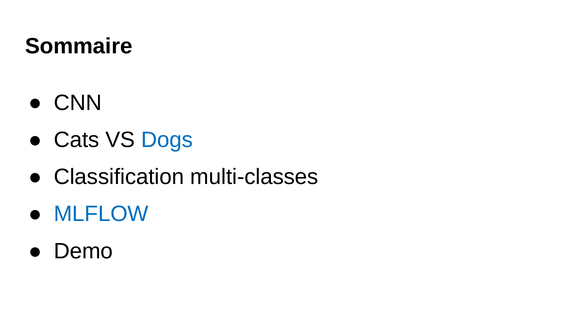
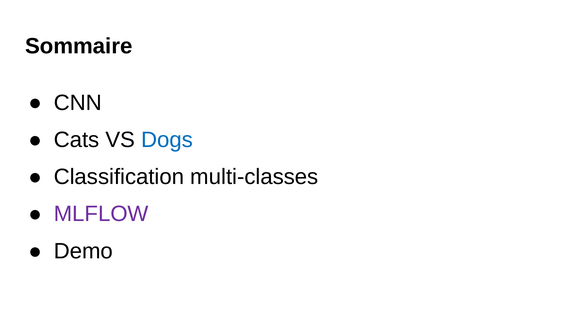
MLFLOW colour: blue -> purple (101, 214)
